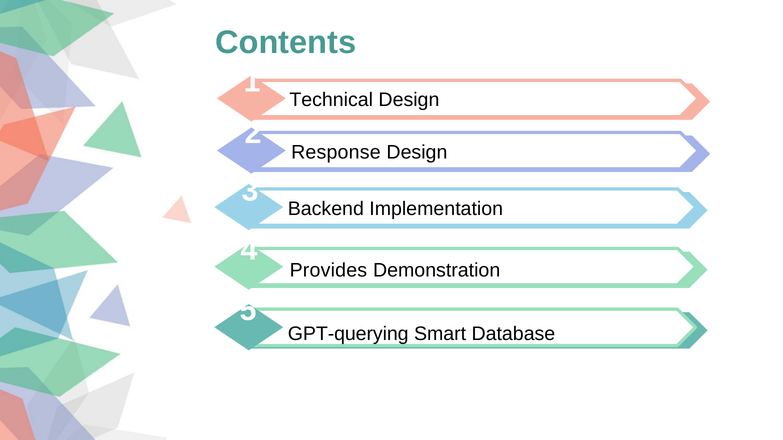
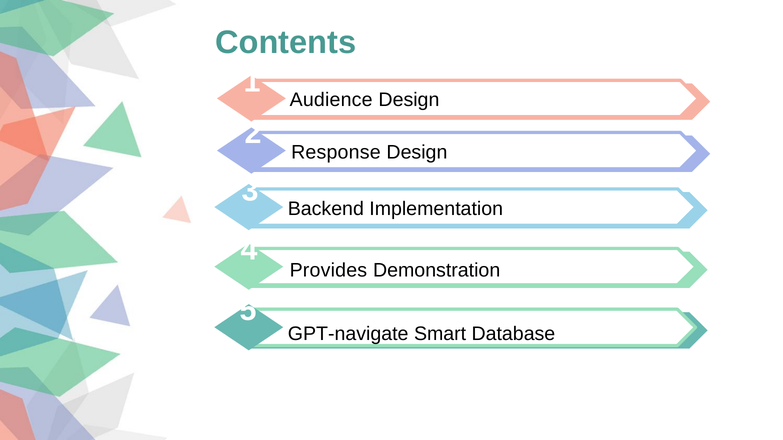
Technical: Technical -> Audience (331, 100)
GPT-querying: GPT-querying -> GPT-navigate (348, 334)
